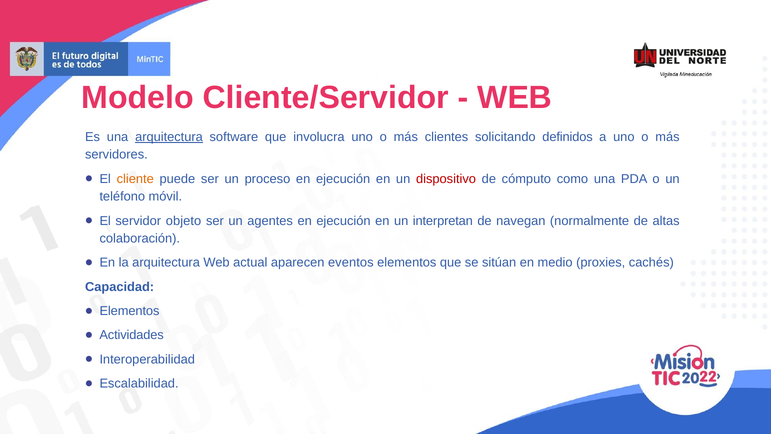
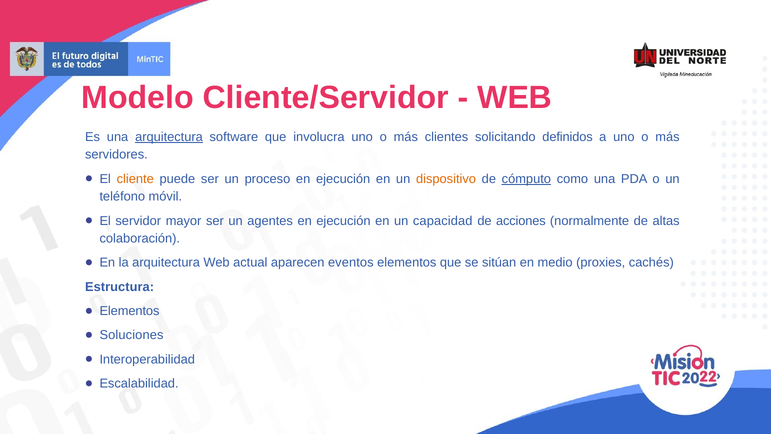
dispositivo colour: red -> orange (446, 179)
cómputo underline: none -> present (526, 179)
objeto: objeto -> mayor (184, 221)
interpretan: interpretan -> capacidad (443, 221)
navegan: navegan -> acciones (521, 221)
Capacidad: Capacidad -> Estructura (120, 287)
Actividades: Actividades -> Soluciones (131, 335)
